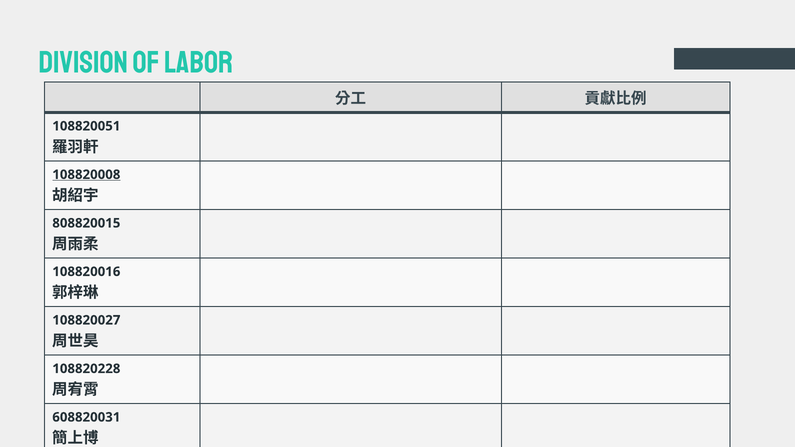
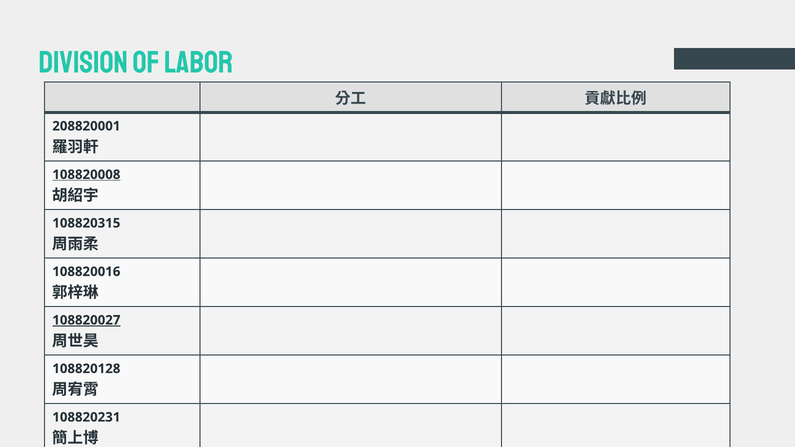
108820051: 108820051 -> 208820001 (86, 126)
808820015: 808820015 -> 108820315 (86, 223)
108820027 underline: none -> present (86, 320)
108820228: 108820228 -> 108820128 (86, 369)
608820031: 608820031 -> 108820231 (86, 417)
